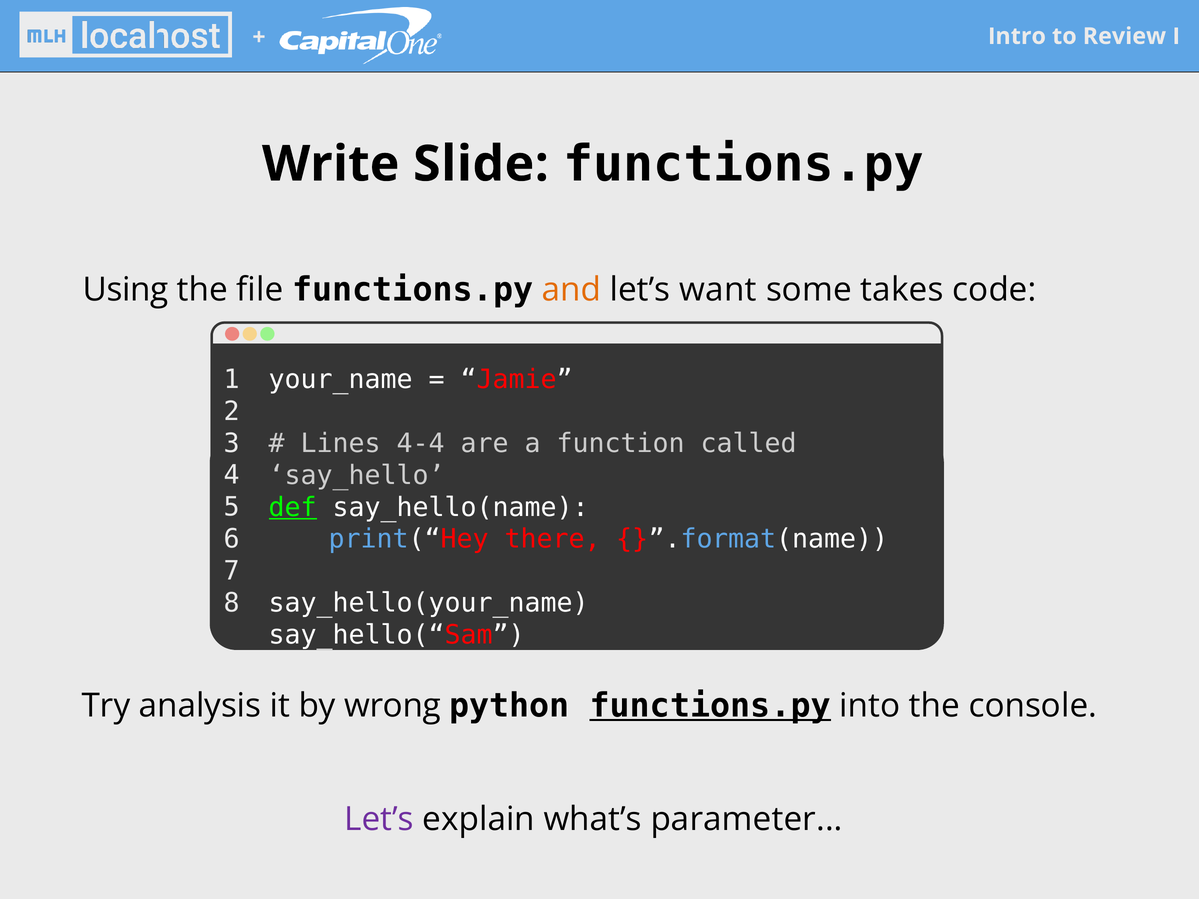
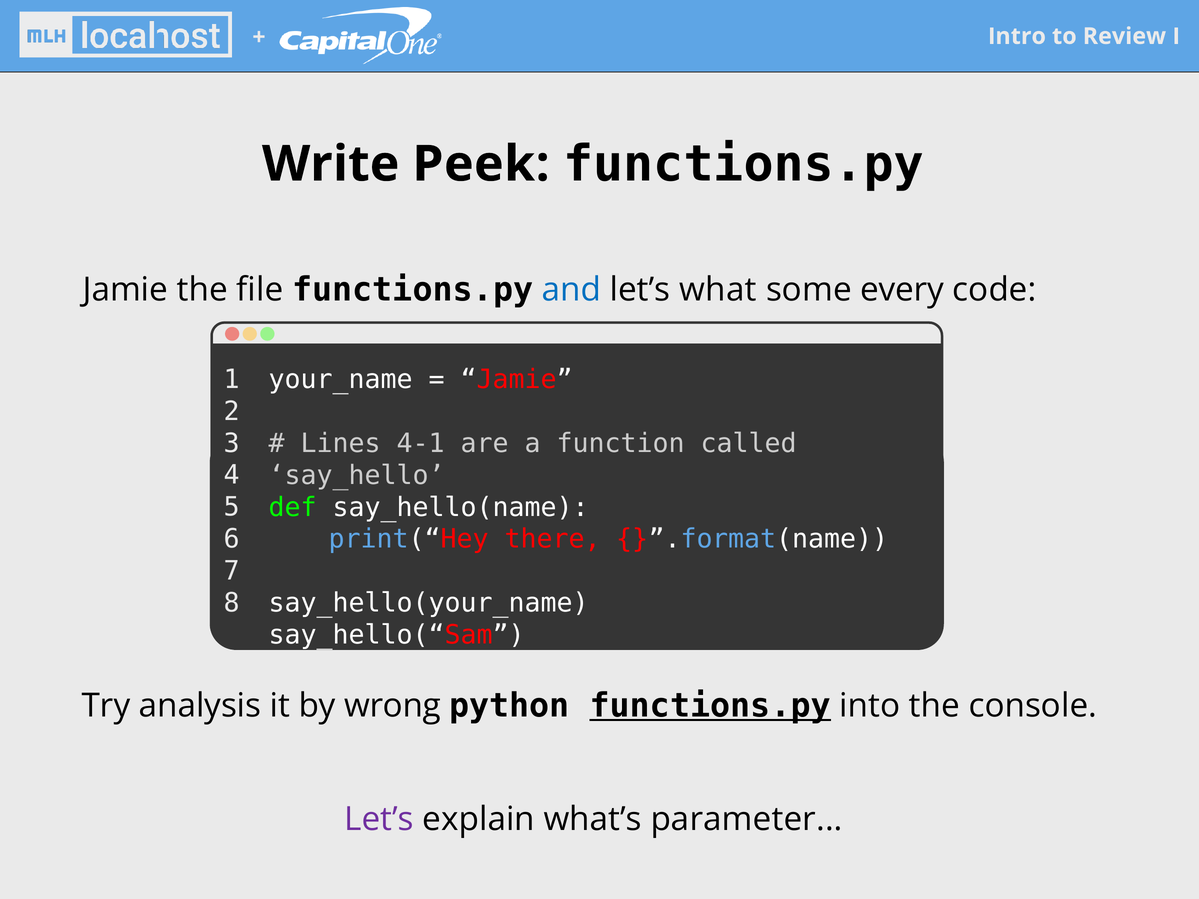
Slide: Slide -> Peek (481, 164)
Using: Using -> Jamie (125, 290)
and colour: orange -> blue (571, 290)
want: want -> what (718, 290)
takes: takes -> every (902, 290)
4-4: 4-4 -> 4-1 (421, 443)
def underline: present -> none (293, 507)
